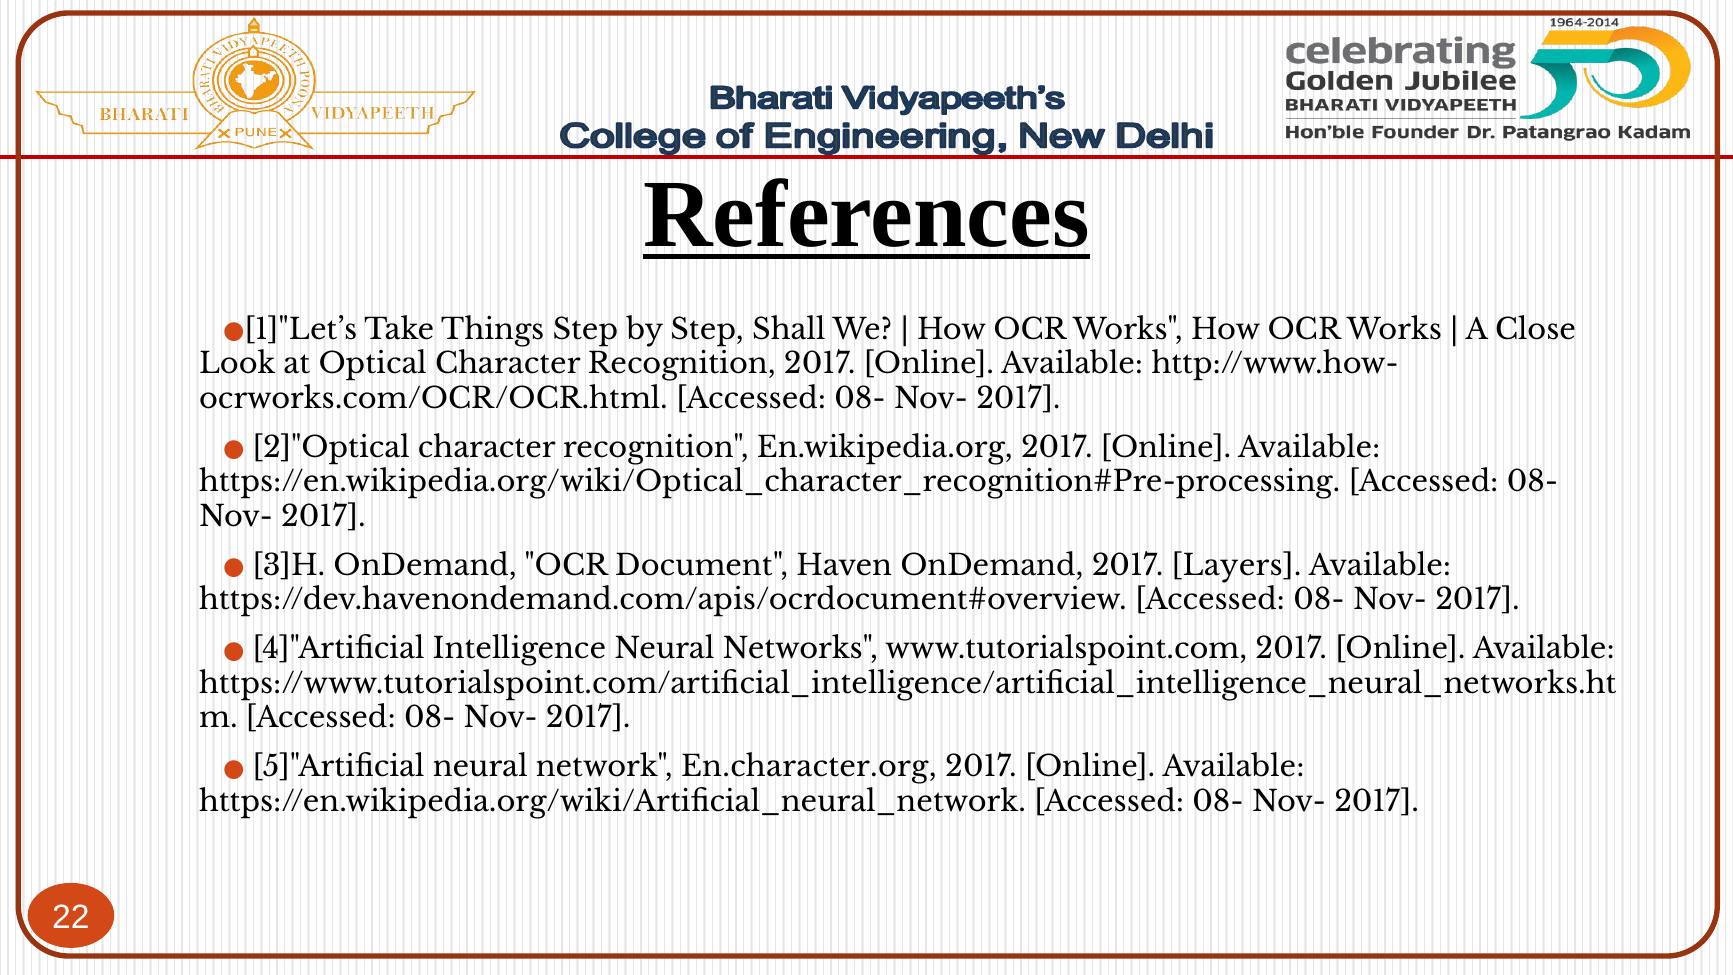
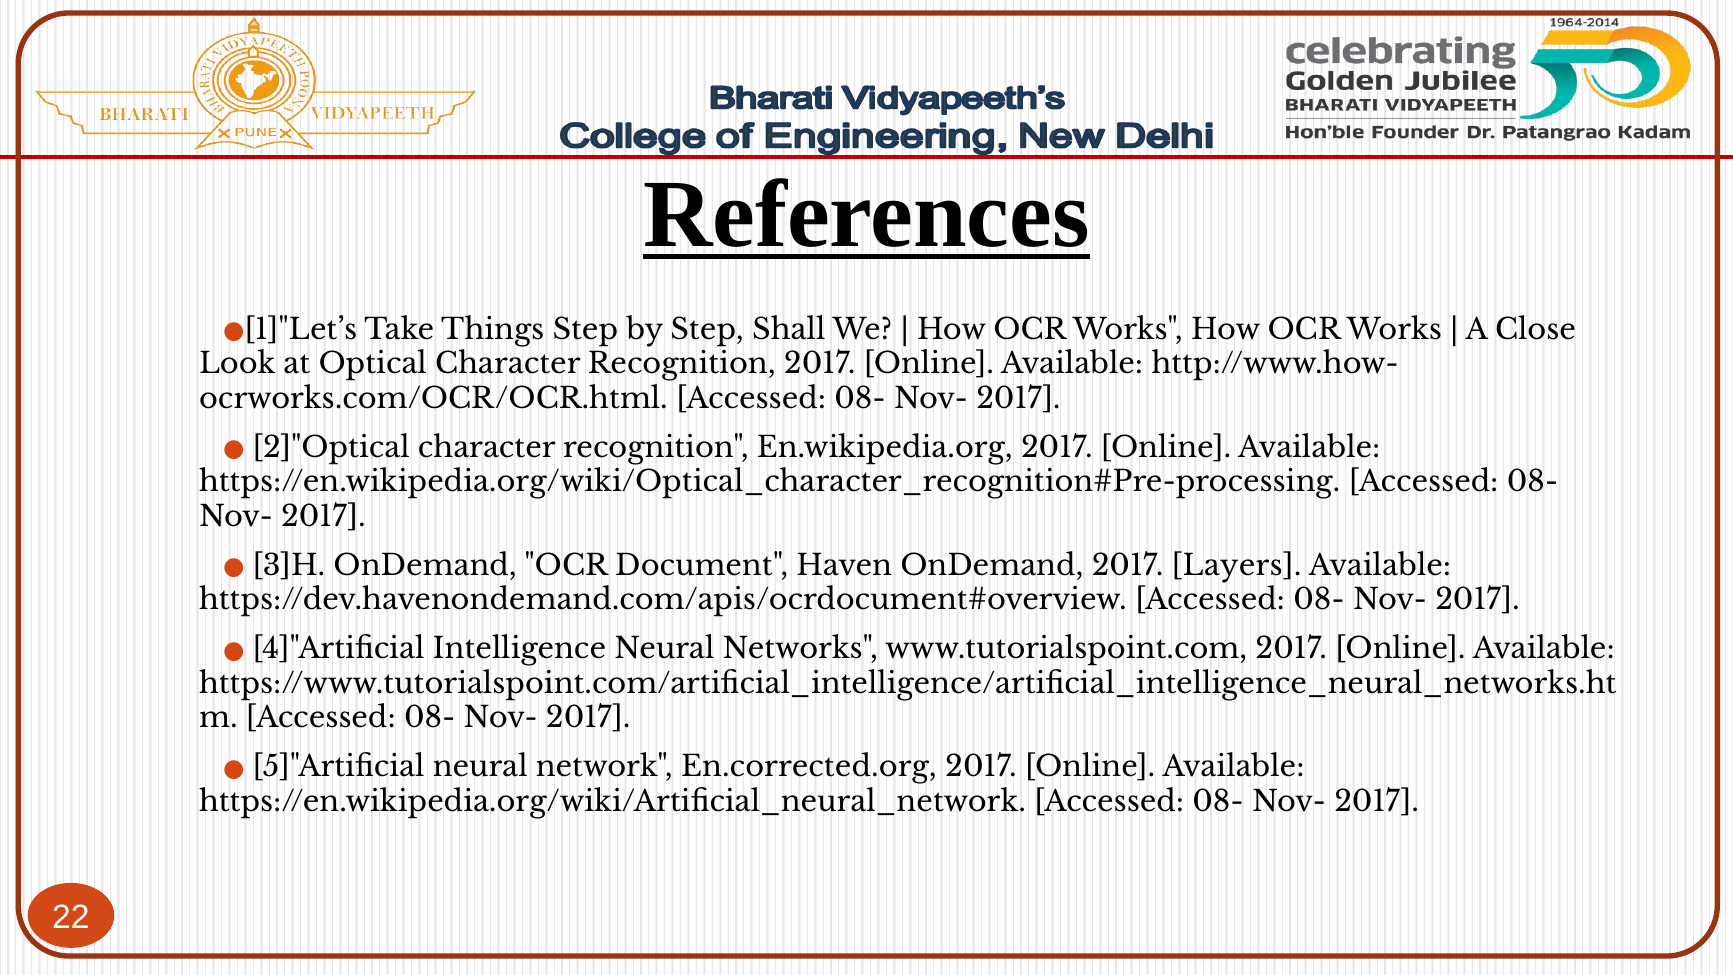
En.character.org: En.character.org -> En.corrected.org (809, 767)
